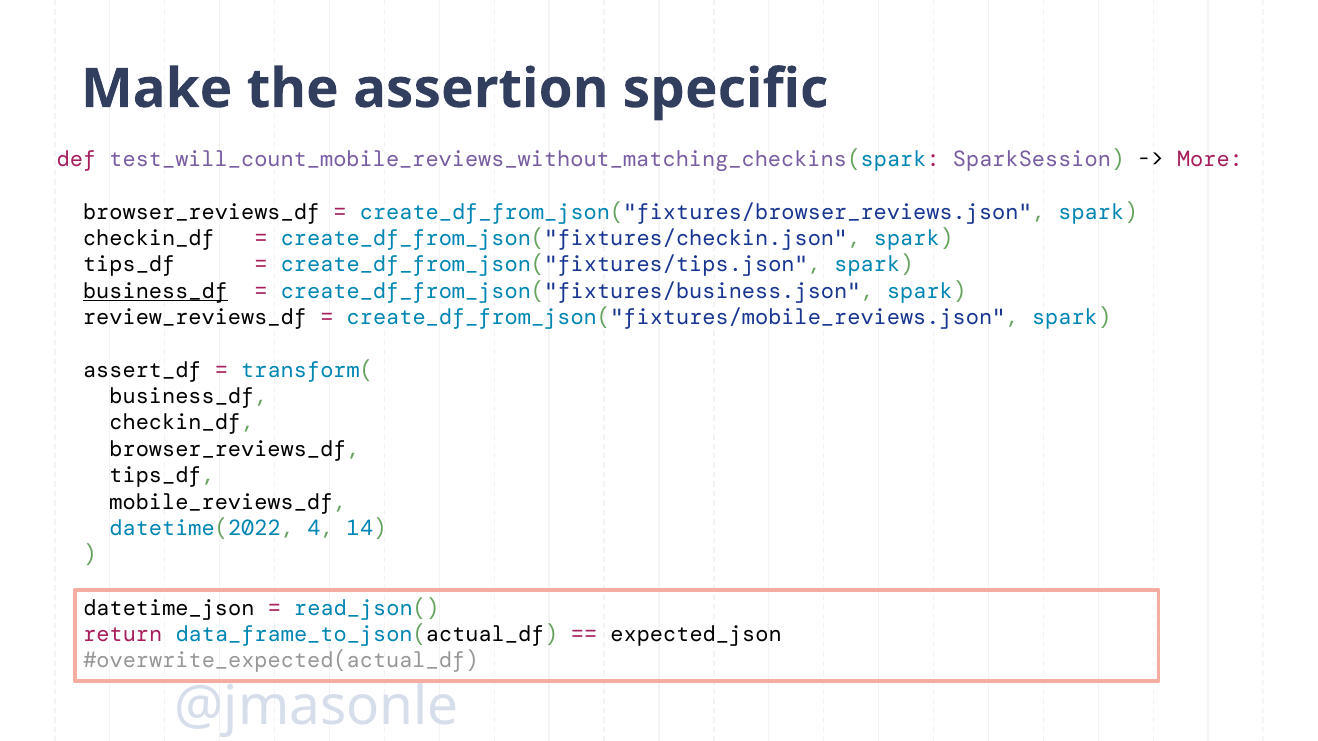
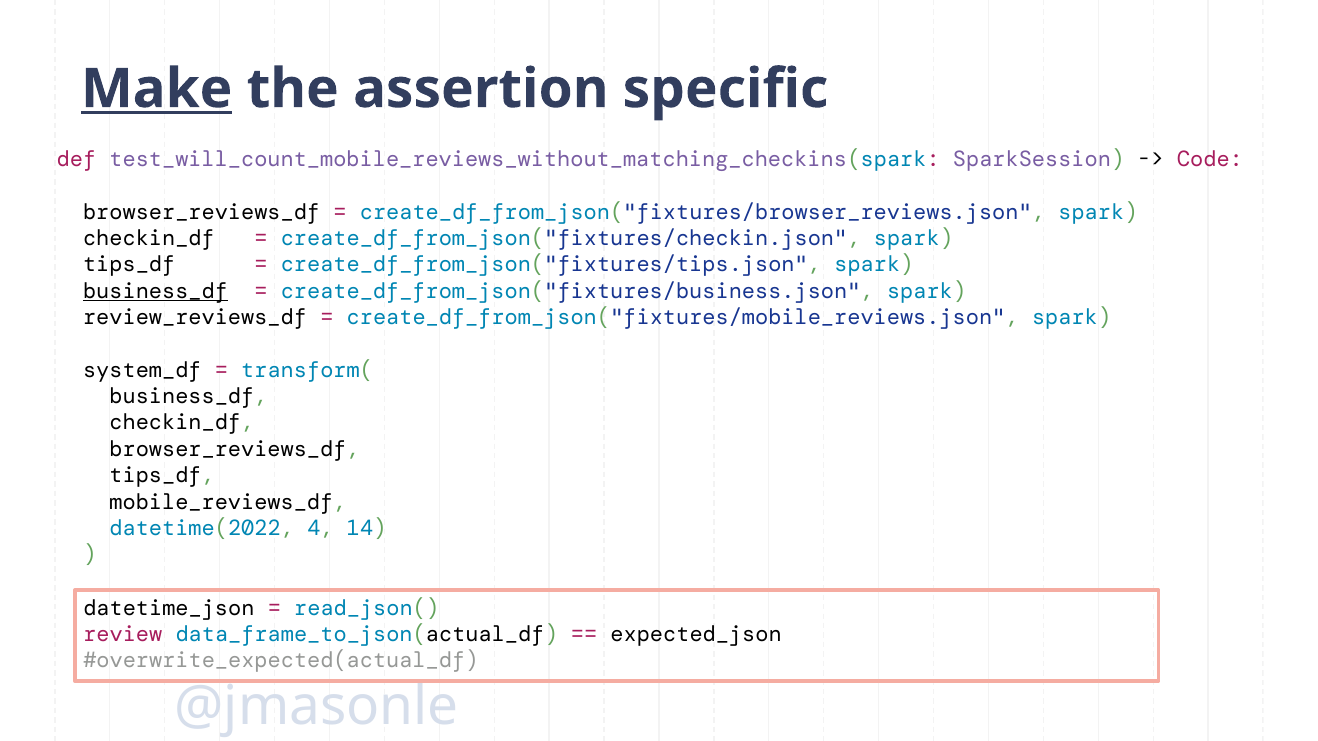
Make underline: none -> present (157, 89)
More: More -> Code (1210, 159)
assert_df: assert_df -> system_df (142, 370)
return: return -> review (123, 635)
